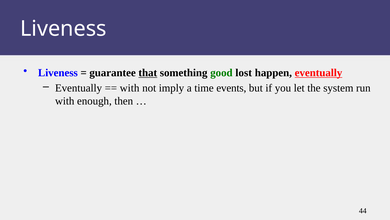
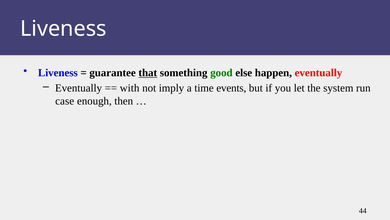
lost: lost -> else (244, 73)
eventually underline: present -> none (319, 73)
with: with -> case (65, 101)
